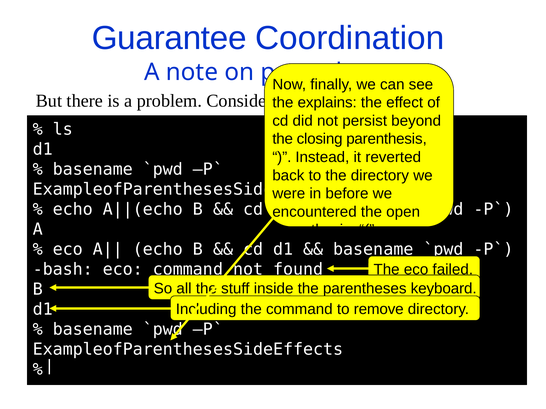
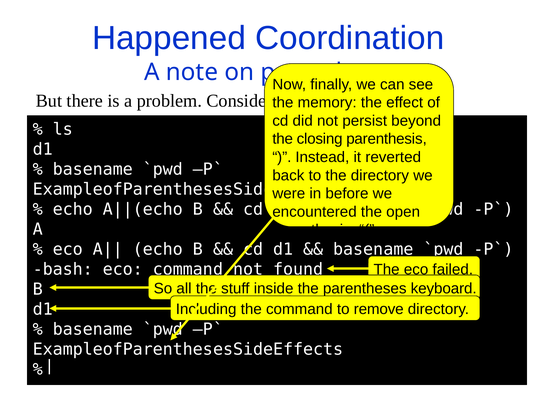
Guarantee: Guarantee -> Happened (169, 38)
explains: explains -> memory (327, 103)
